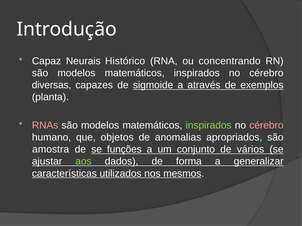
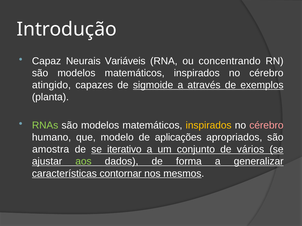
Histórico: Histórico -> Variáveis (125, 61)
diversas: diversas -> atingido (51, 85)
RNAs colour: pink -> light green (45, 126)
inspirados colour: light green -> yellow (209, 126)
objetos: objetos -> modelo (117, 138)
anomalias: anomalias -> aplicações (178, 138)
funções: funções -> iterativo (124, 150)
utilizados: utilizados -> contornar (121, 174)
